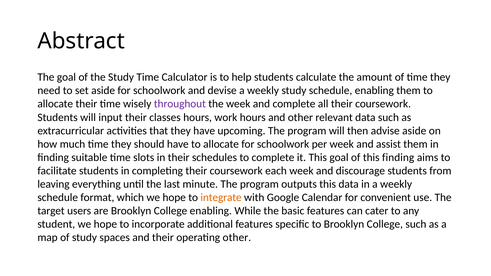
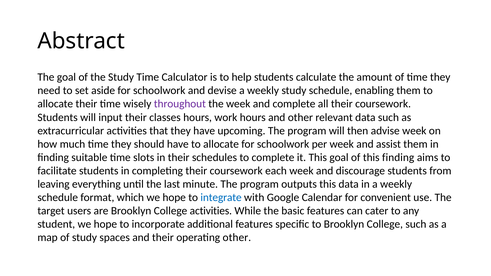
advise aside: aside -> week (414, 131)
integrate colour: orange -> blue (221, 197)
College enabling: enabling -> activities (211, 211)
